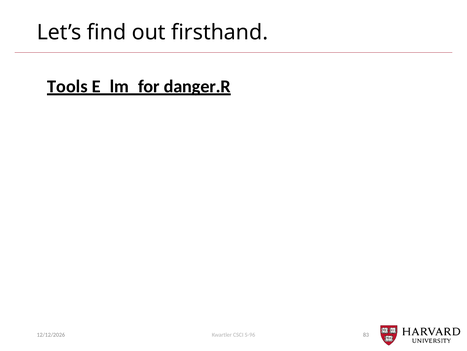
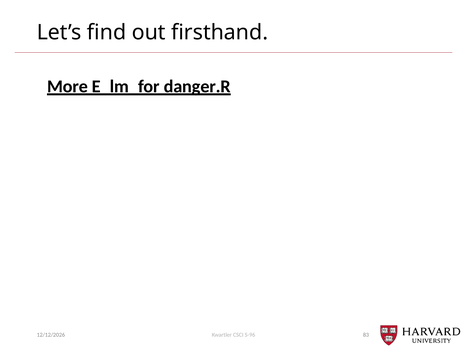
Tools: Tools -> More (68, 86)
